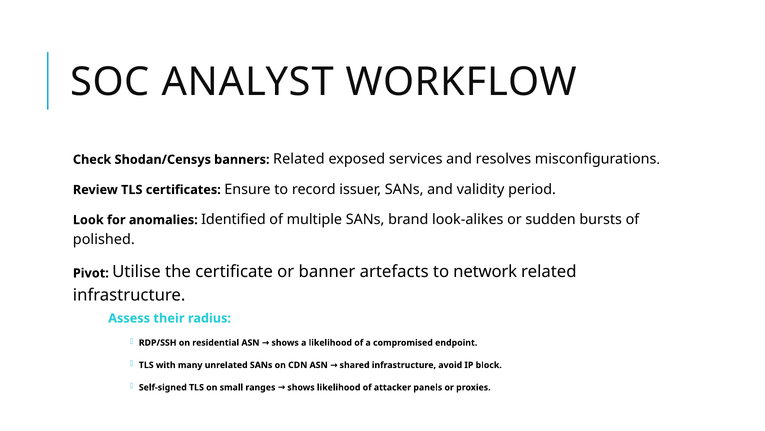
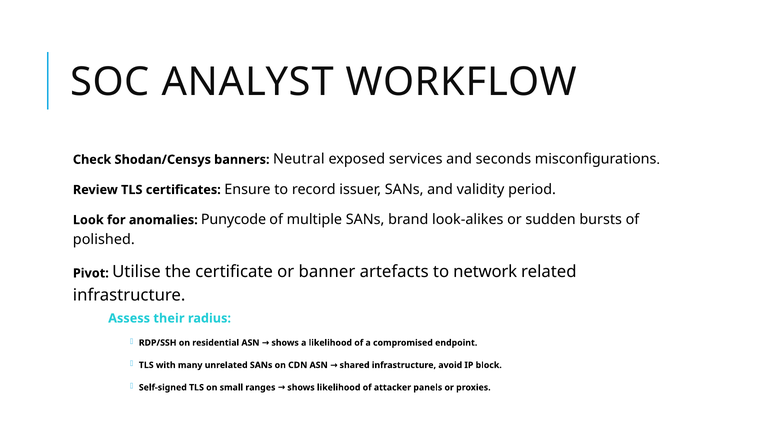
banners Related: Related -> Neutral (299, 159)
resolves: resolves -> seconds (503, 159)
Identified: Identified -> Punycode (234, 219)
